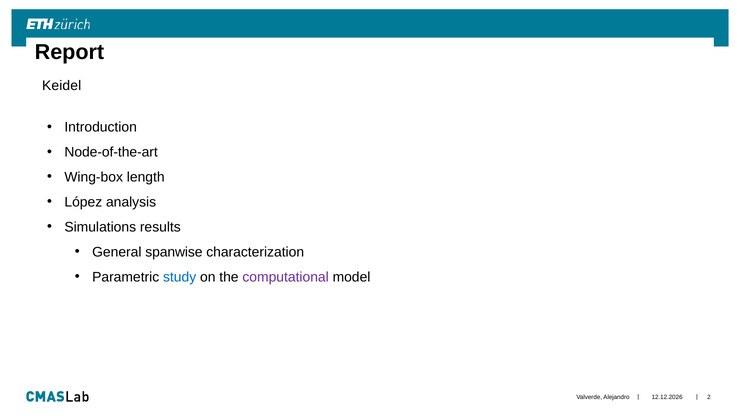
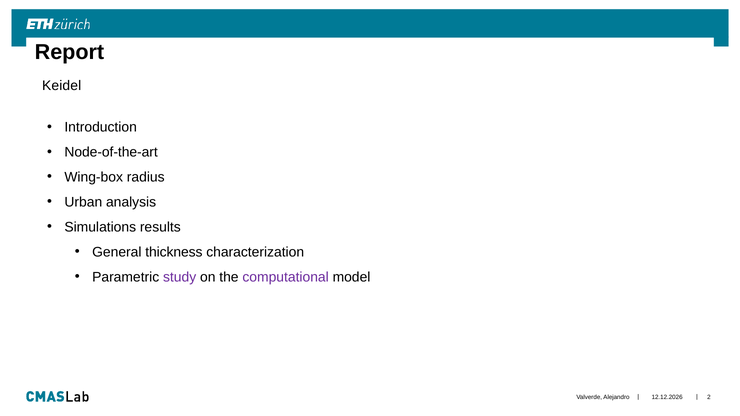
length: length -> radius (146, 177)
López: López -> Urban (83, 202)
spanwise: spanwise -> thickness (174, 252)
study colour: blue -> purple (180, 277)
